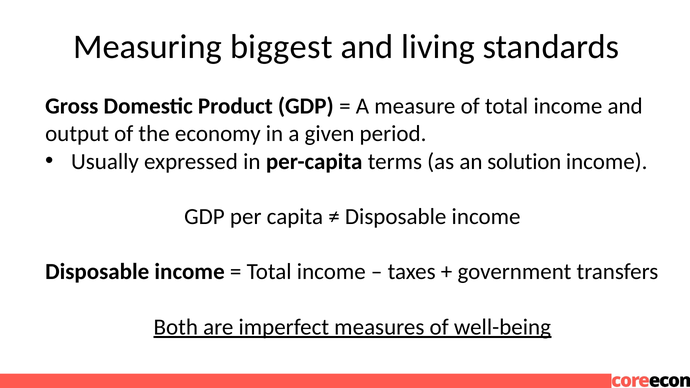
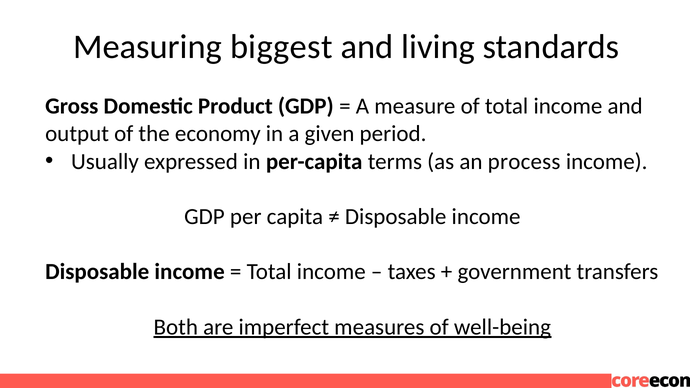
solution: solution -> process (524, 161)
